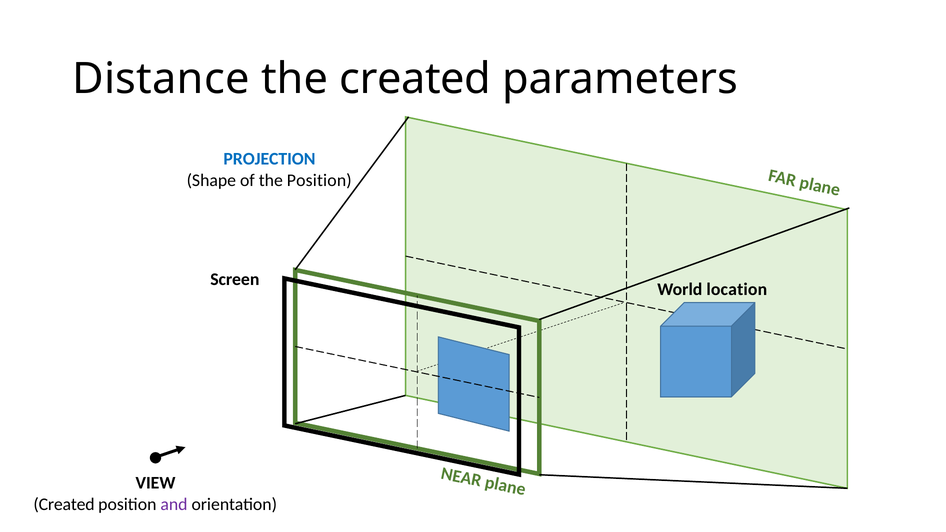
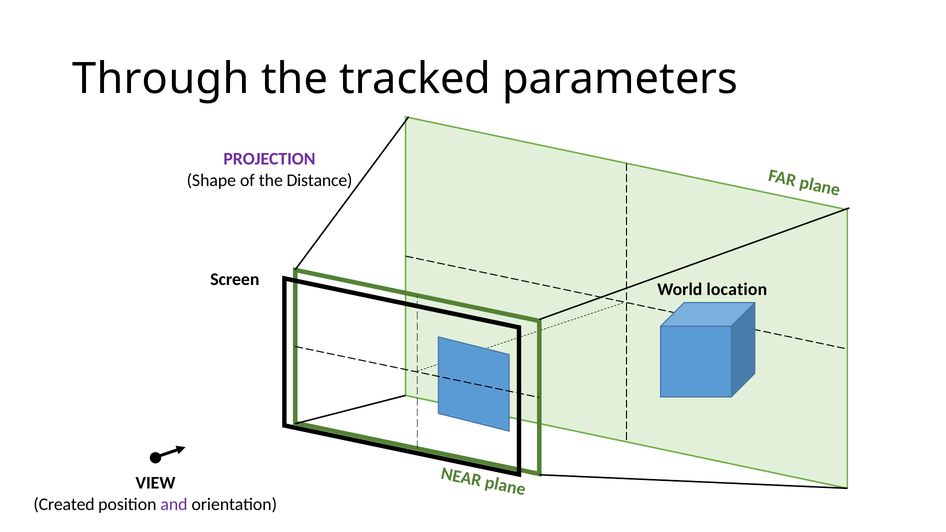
Distance: Distance -> Through (161, 79)
the created: created -> tracked (415, 79)
PROJECTION colour: blue -> purple (269, 159)
the Position: Position -> Distance (319, 180)
